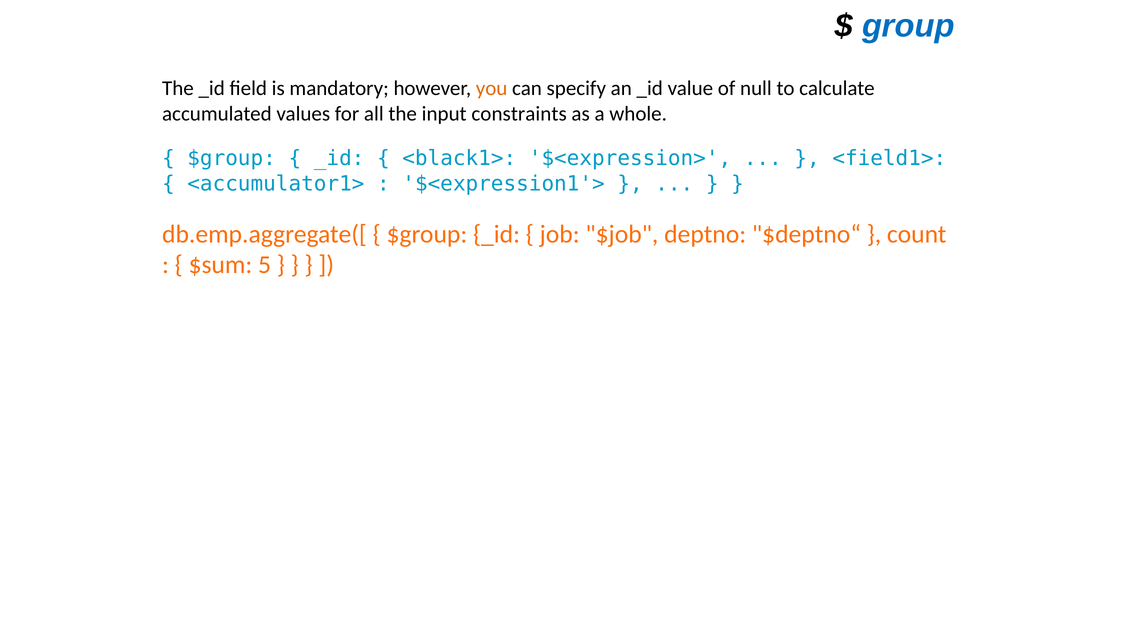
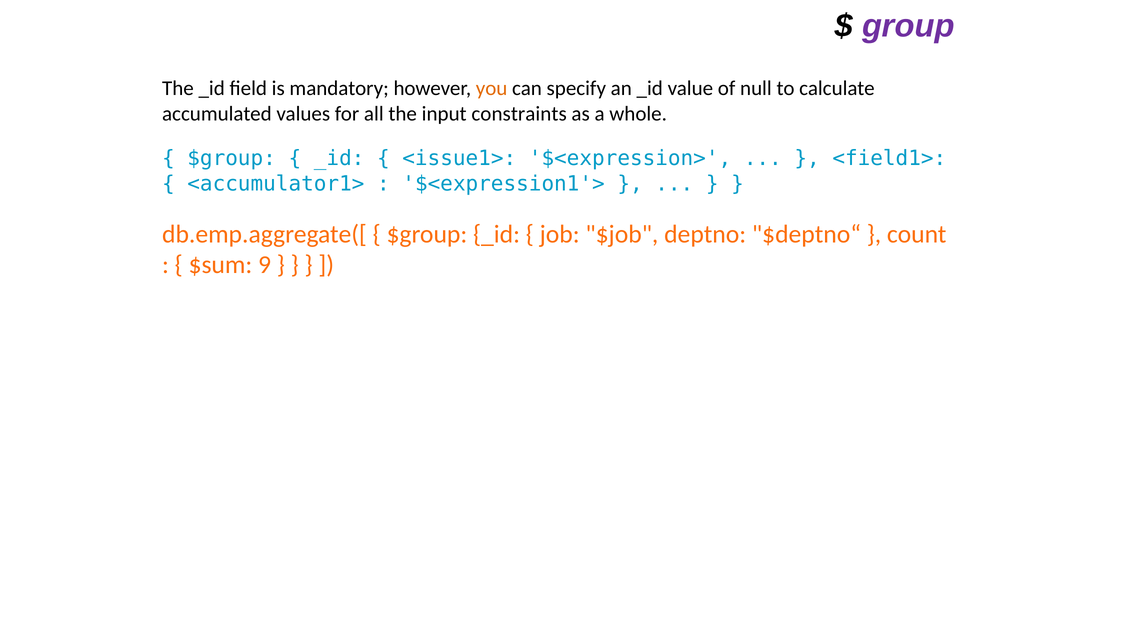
group colour: blue -> purple (908, 26)
<black1>: <black1> -> <issue1> (459, 158)
5: 5 -> 9 (265, 265)
